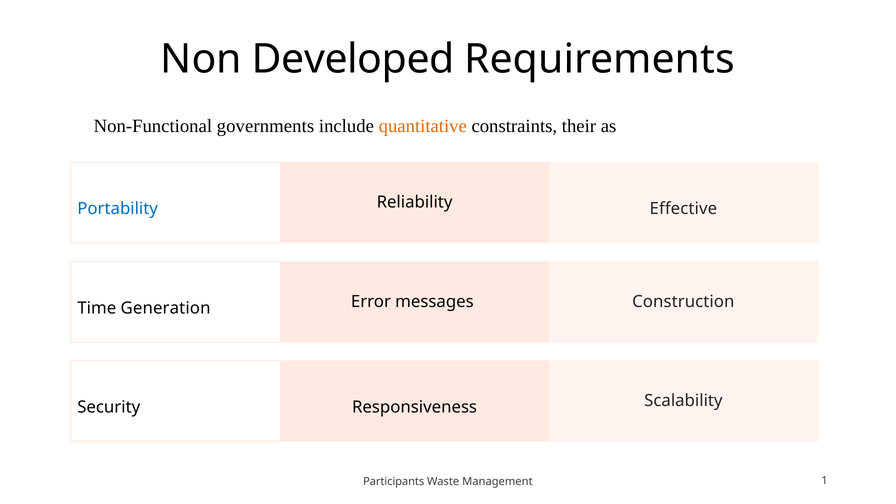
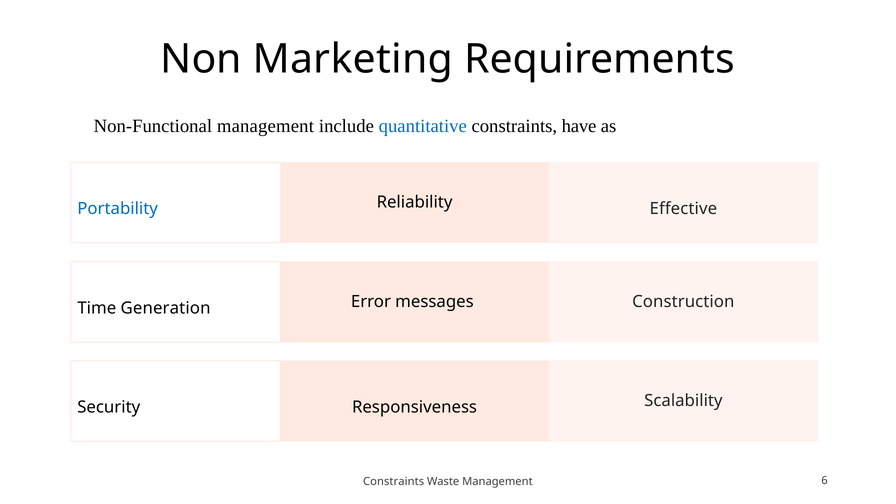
Developed: Developed -> Marketing (353, 59)
Non-Functional governments: governments -> management (265, 126)
quantitative colour: orange -> blue (423, 126)
their: their -> have (579, 126)
Participants: Participants -> Constraints (394, 481)
1: 1 -> 6 (824, 480)
